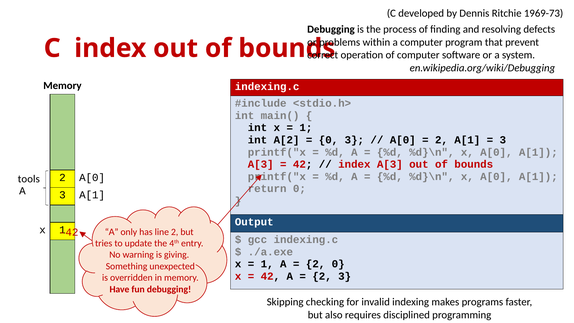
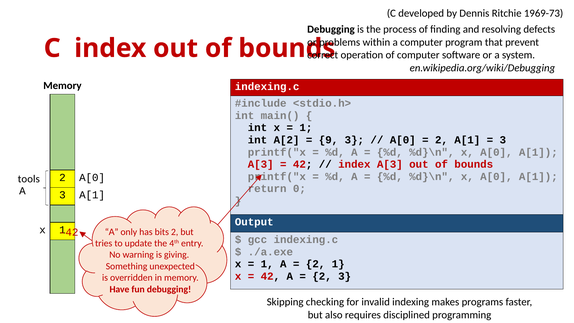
0: 0 -> 9 (328, 140)
line: line -> bits (162, 232)
2 0: 0 -> 1 (338, 264)
